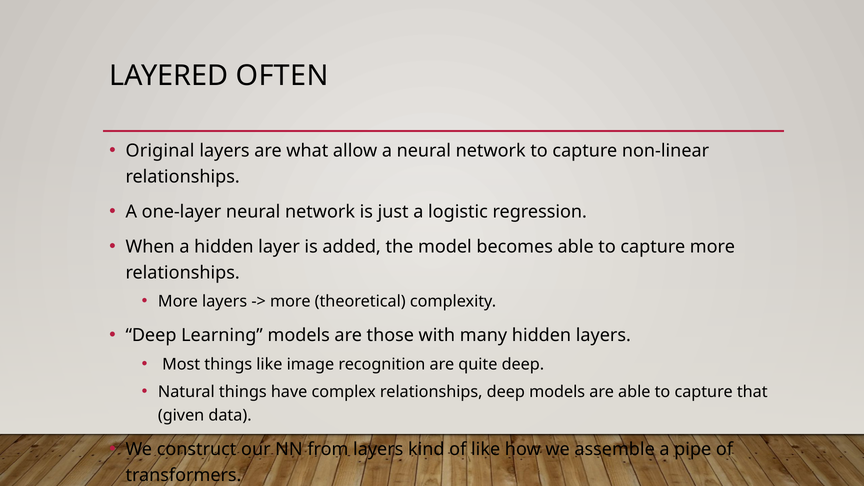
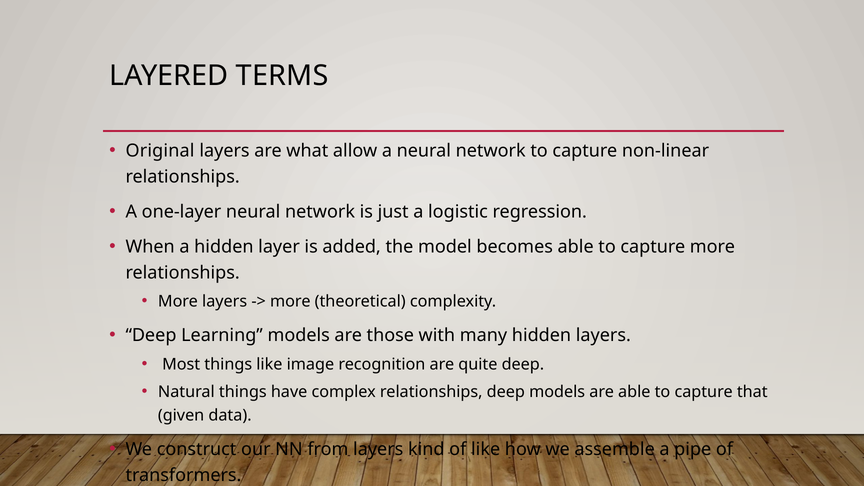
OFTEN: OFTEN -> TERMS (282, 76)
